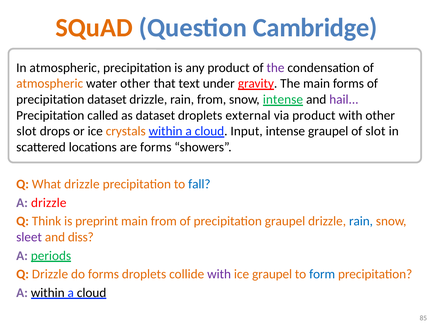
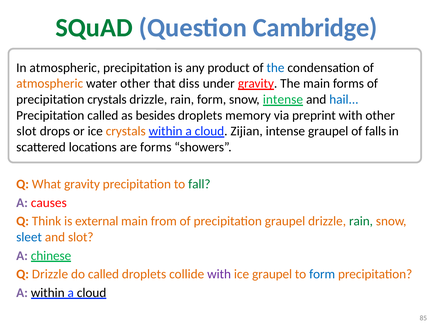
SQuAD colour: orange -> green (94, 28)
the colour: purple -> blue (276, 68)
text: text -> diss (189, 84)
precipitation dataset: dataset -> crystals (107, 99)
rain from: from -> form (212, 99)
hail colour: purple -> blue (344, 99)
as dataset: dataset -> besides (155, 115)
external: external -> memory (248, 115)
via product: product -> preprint (314, 115)
Input: Input -> Zijian (247, 131)
of slot: slot -> falls (376, 131)
What drizzle: drizzle -> gravity (82, 184)
fall colour: blue -> green (199, 184)
A drizzle: drizzle -> causes (49, 203)
preprint: preprint -> external (97, 221)
rain colour: blue -> green (361, 221)
sleet colour: purple -> blue (29, 237)
and diss: diss -> slot (81, 237)
periods: periods -> chinese (51, 255)
do forms: forms -> called (103, 274)
